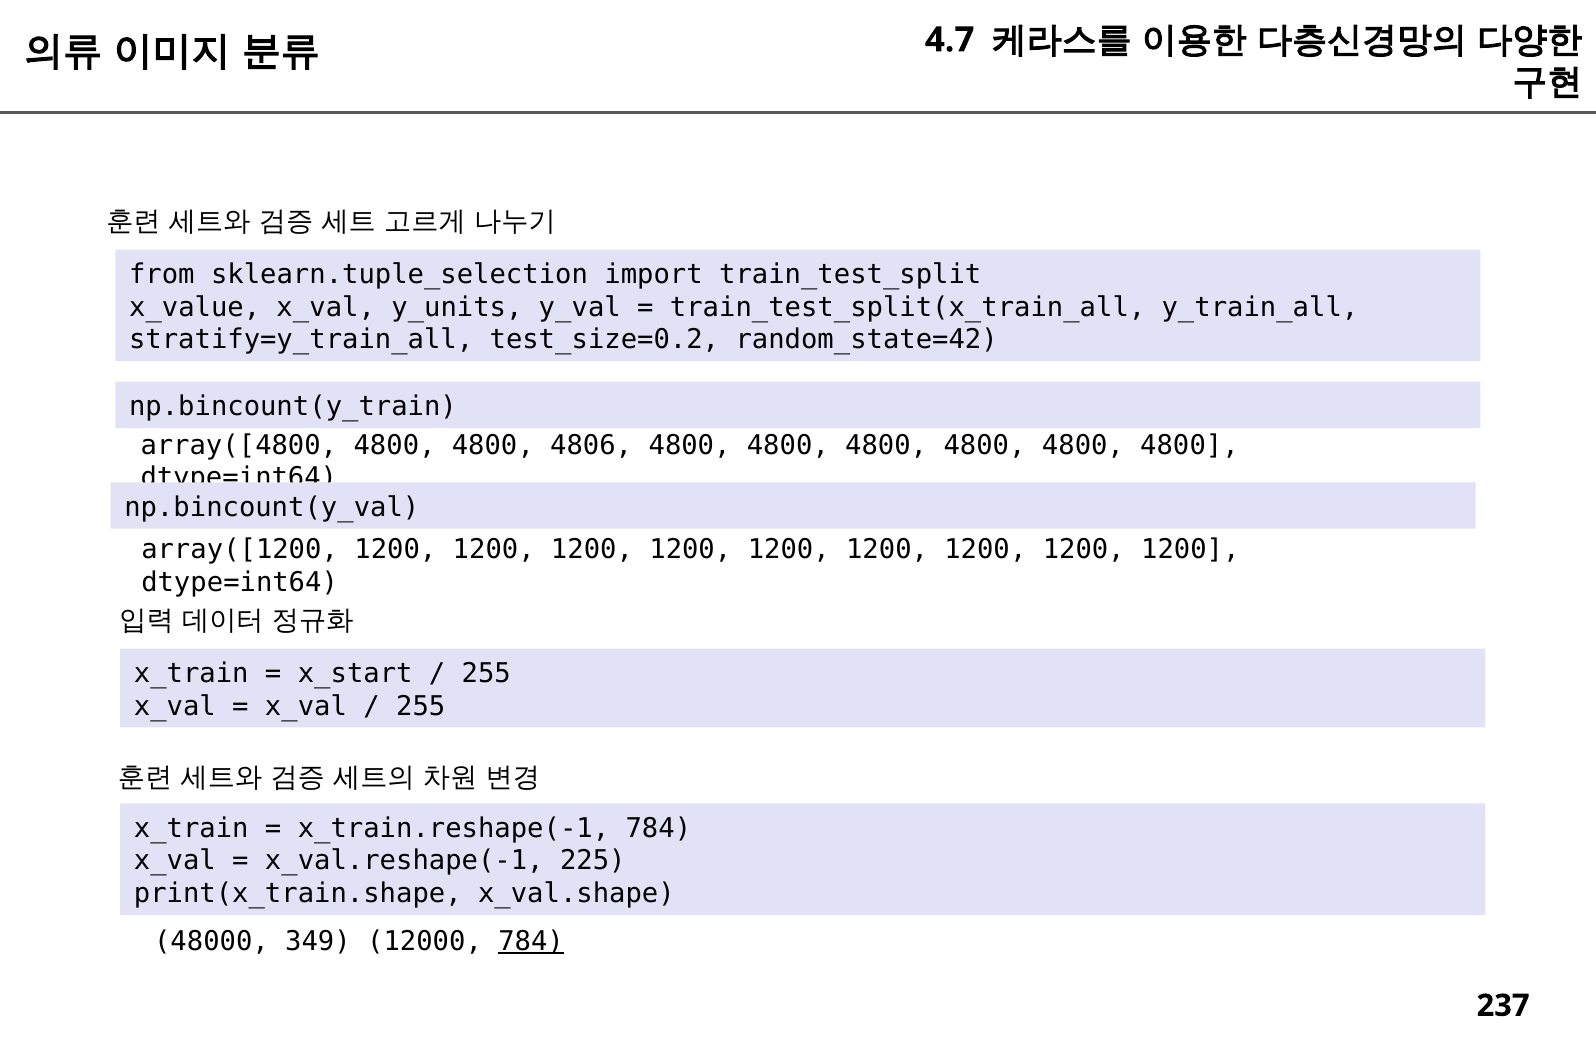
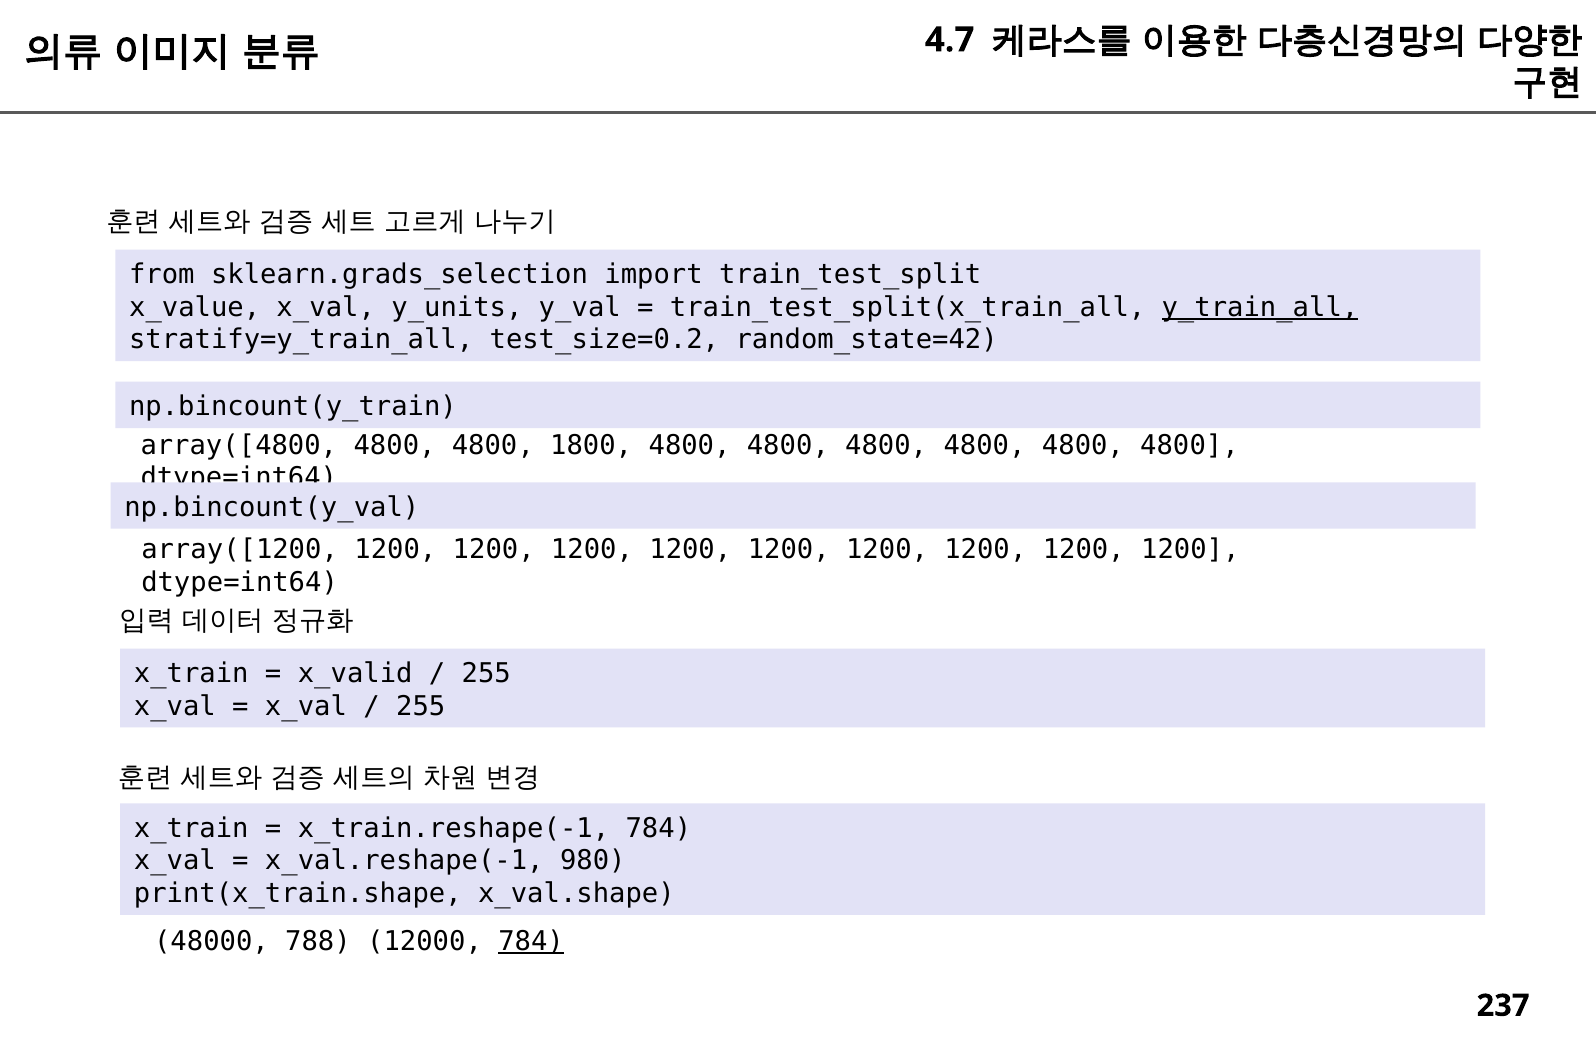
sklearn.tuple_selection: sklearn.tuple_selection -> sklearn.grads_selection (399, 275)
y_train_all underline: none -> present (1260, 307)
4806: 4806 -> 1800 (591, 446)
x_start: x_start -> x_valid (355, 674)
225: 225 -> 980 (593, 861)
349: 349 -> 788 (318, 942)
